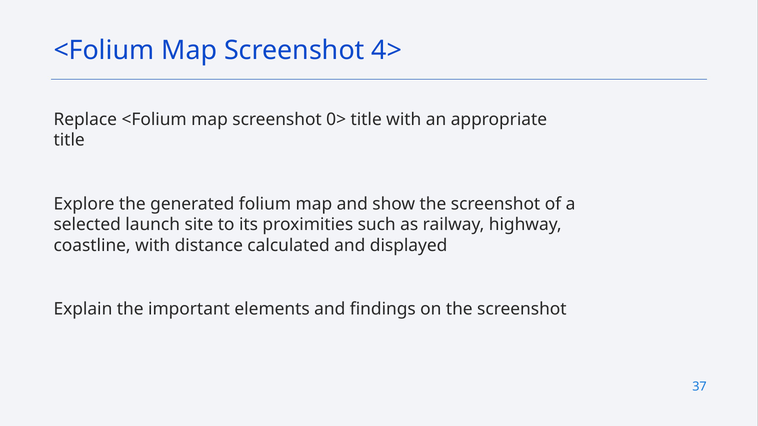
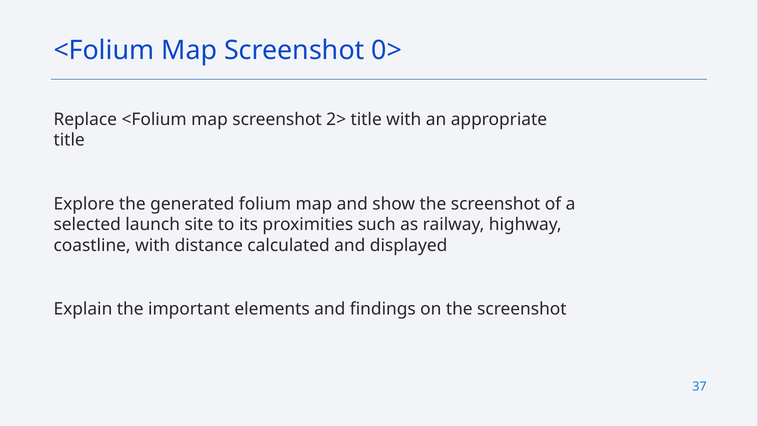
4>: 4> -> 0> (387, 51)
0>: 0> -> 2> (336, 120)
